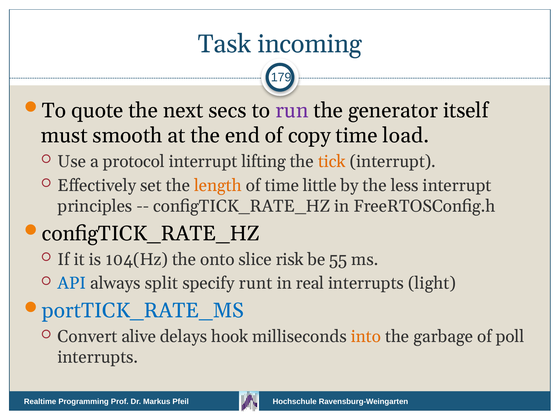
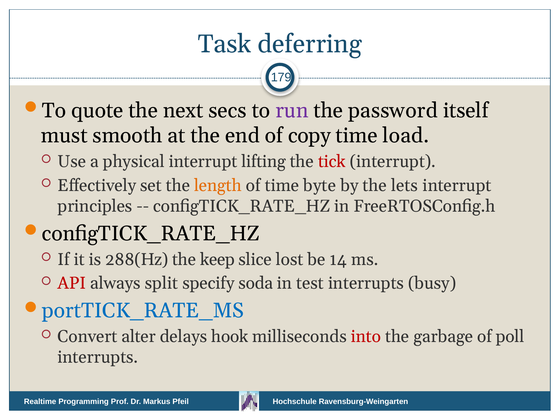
incoming: incoming -> deferring (310, 44)
generator: generator -> password (393, 110)
protocol: protocol -> physical (134, 162)
tick colour: orange -> red (332, 162)
little: little -> byte (320, 186)
less: less -> lets (405, 186)
104(Hz: 104(Hz -> 288(Hz (137, 259)
onto: onto -> keep (217, 259)
risk: risk -> lost (290, 259)
55: 55 -> 14 (338, 259)
API colour: blue -> red (72, 283)
runt: runt -> soda (256, 283)
real: real -> test (310, 283)
light: light -> busy (432, 283)
alive: alive -> alter (139, 337)
into colour: orange -> red (366, 337)
